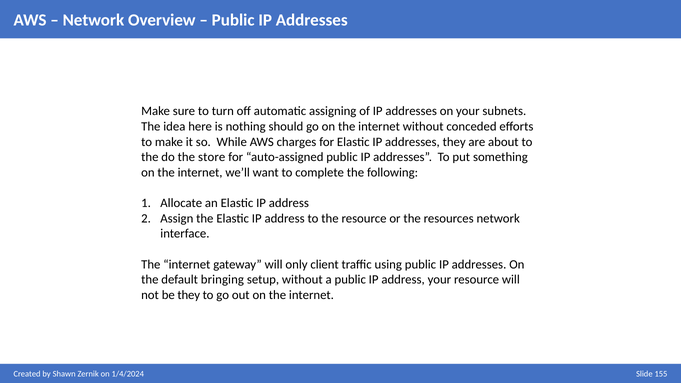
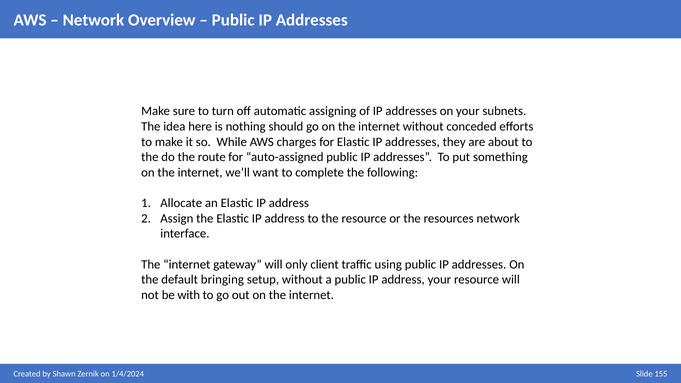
store: store -> route (212, 157)
be they: they -> with (189, 295)
